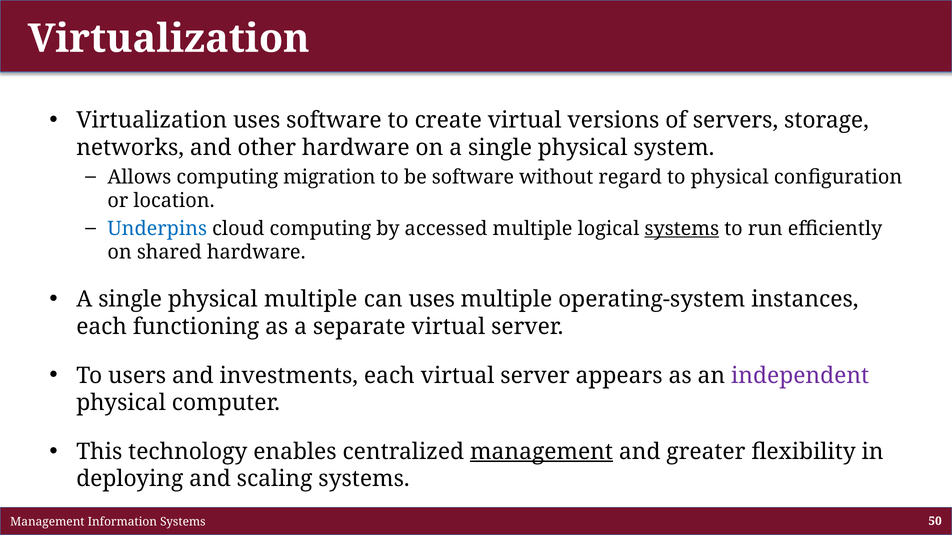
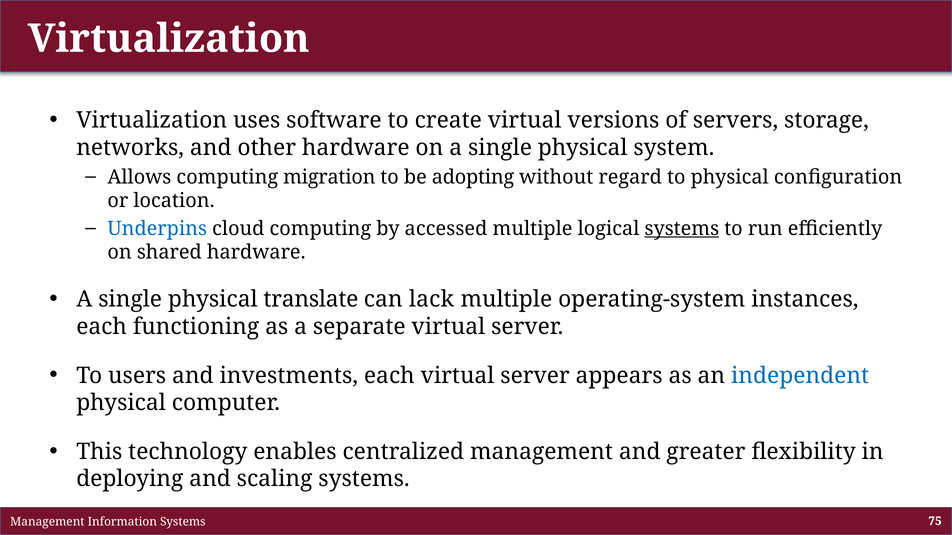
be software: software -> adopting (473, 177)
physical multiple: multiple -> translate (311, 300)
can uses: uses -> lack (431, 300)
independent colour: purple -> blue (800, 376)
management underline: present -> none (542, 452)
50: 50 -> 75 (935, 522)
